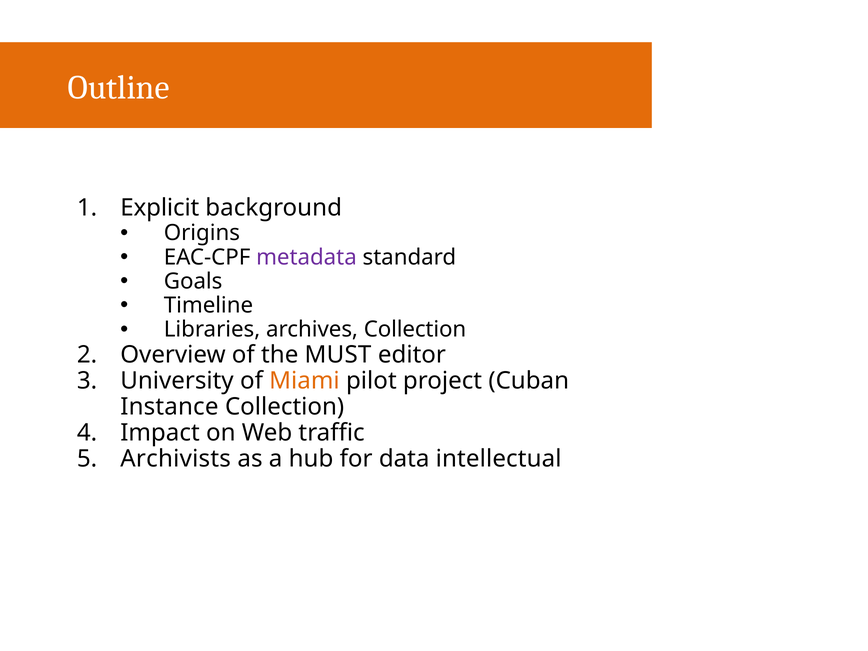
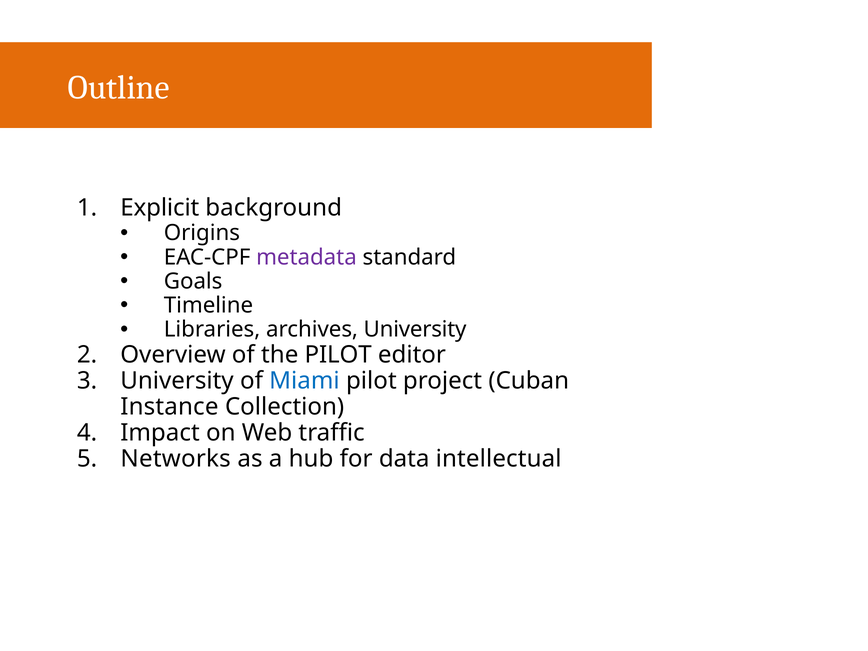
archives Collection: Collection -> University (415, 330)
the MUST: MUST -> PILOT (338, 355)
Miami colour: orange -> blue (304, 381)
Archivists: Archivists -> Networks (176, 459)
